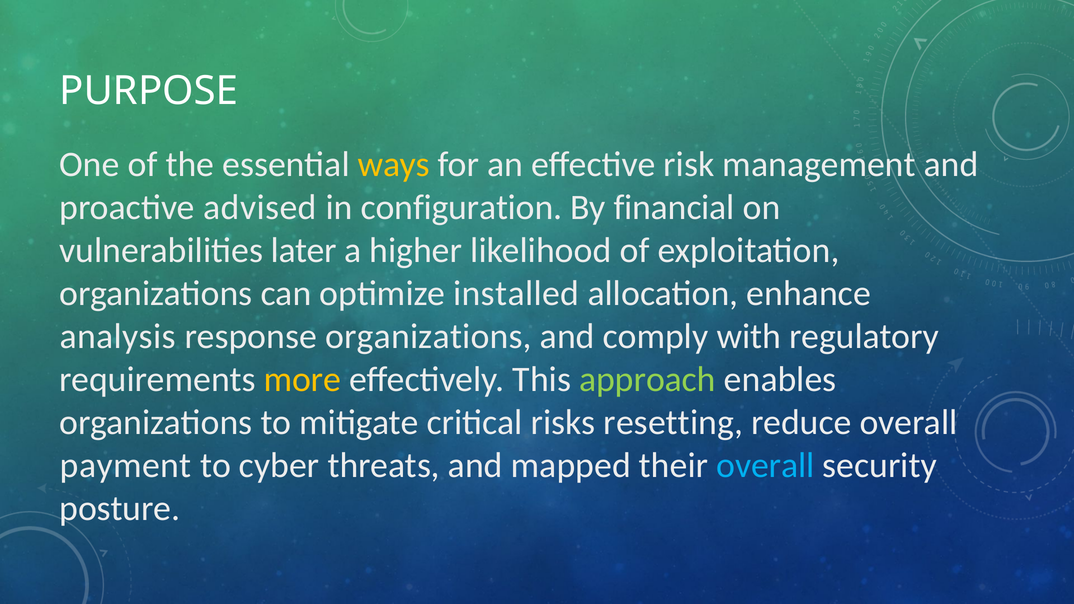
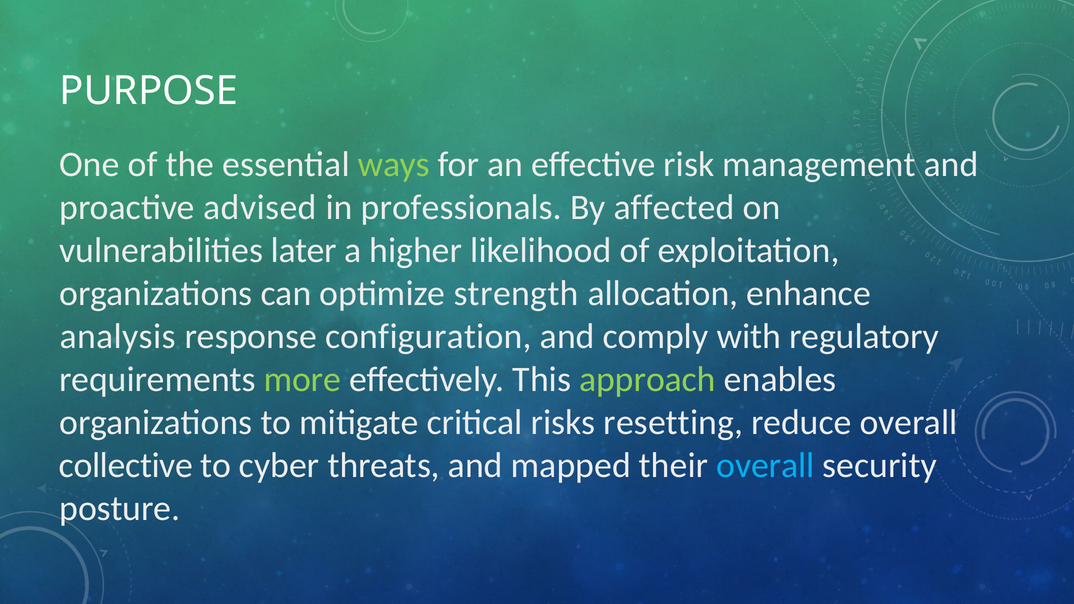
ways colour: yellow -> light green (394, 165)
configuration: configuration -> professionals (461, 208)
financial: financial -> affected (674, 208)
installed: installed -> strength (516, 293)
response organizations: organizations -> configuration (428, 336)
more colour: yellow -> light green (302, 379)
payment: payment -> collective (126, 465)
